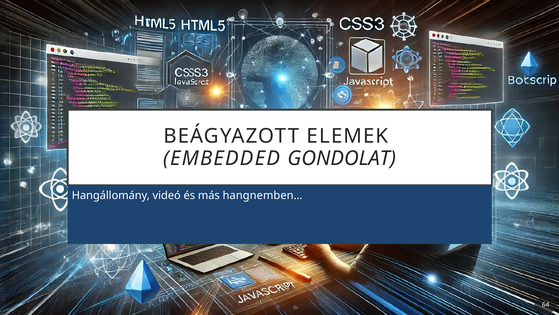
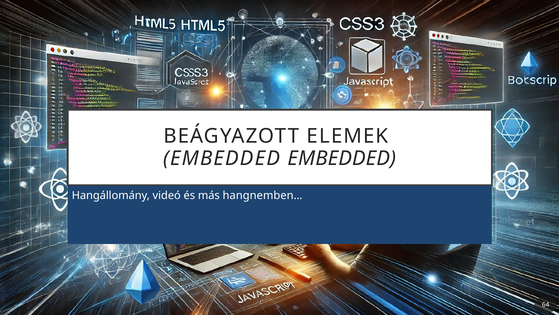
EMBEDDED GONDOLAT: GONDOLAT -> EMBEDDED (342, 158)
